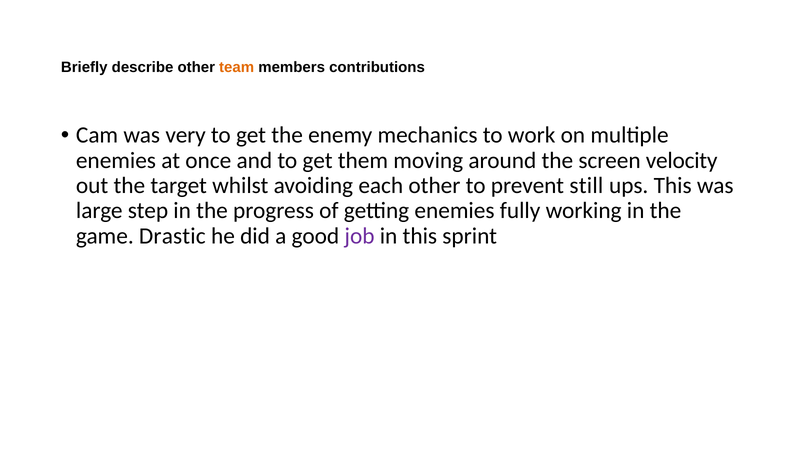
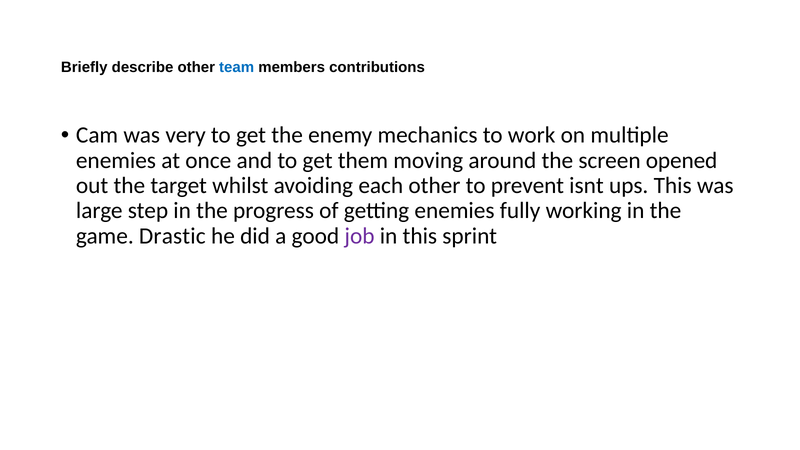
team colour: orange -> blue (237, 67)
velocity: velocity -> opened (682, 160)
still: still -> isnt (587, 186)
